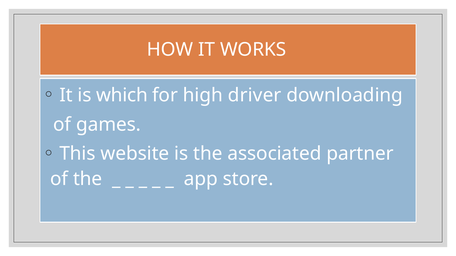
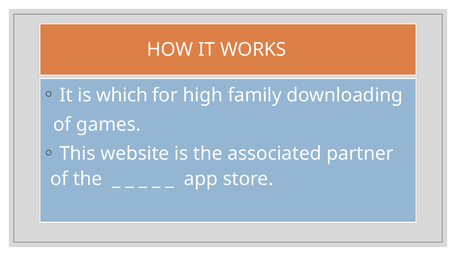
driver: driver -> family (255, 95)
